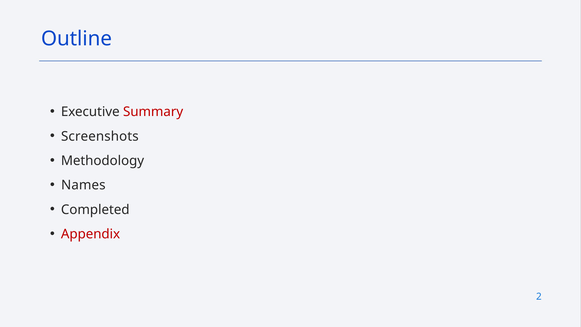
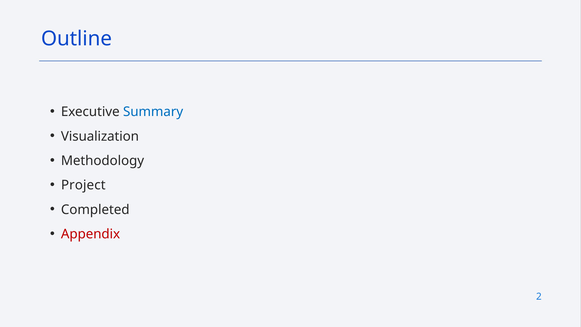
Summary colour: red -> blue (153, 112)
Screenshots: Screenshots -> Visualization (100, 136)
Names: Names -> Project (83, 185)
